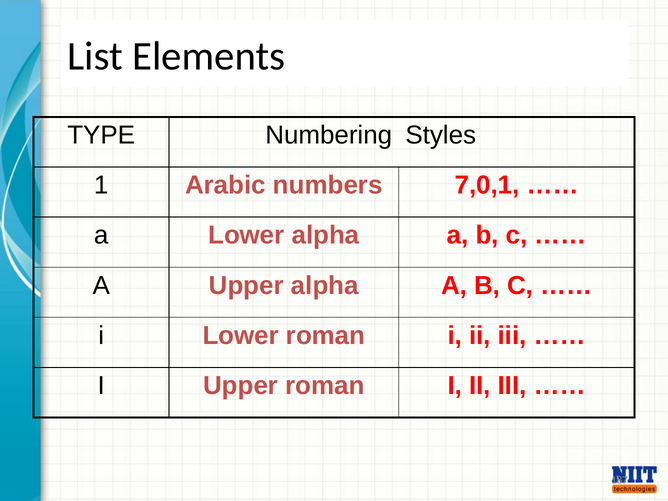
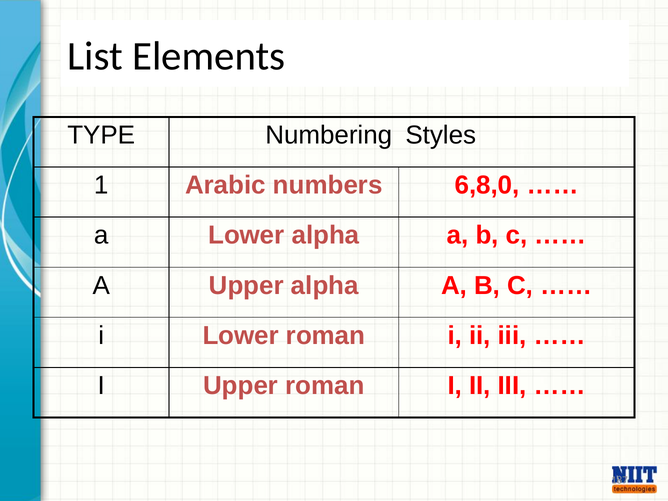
7,0,1: 7,0,1 -> 6,8,0 (487, 185)
